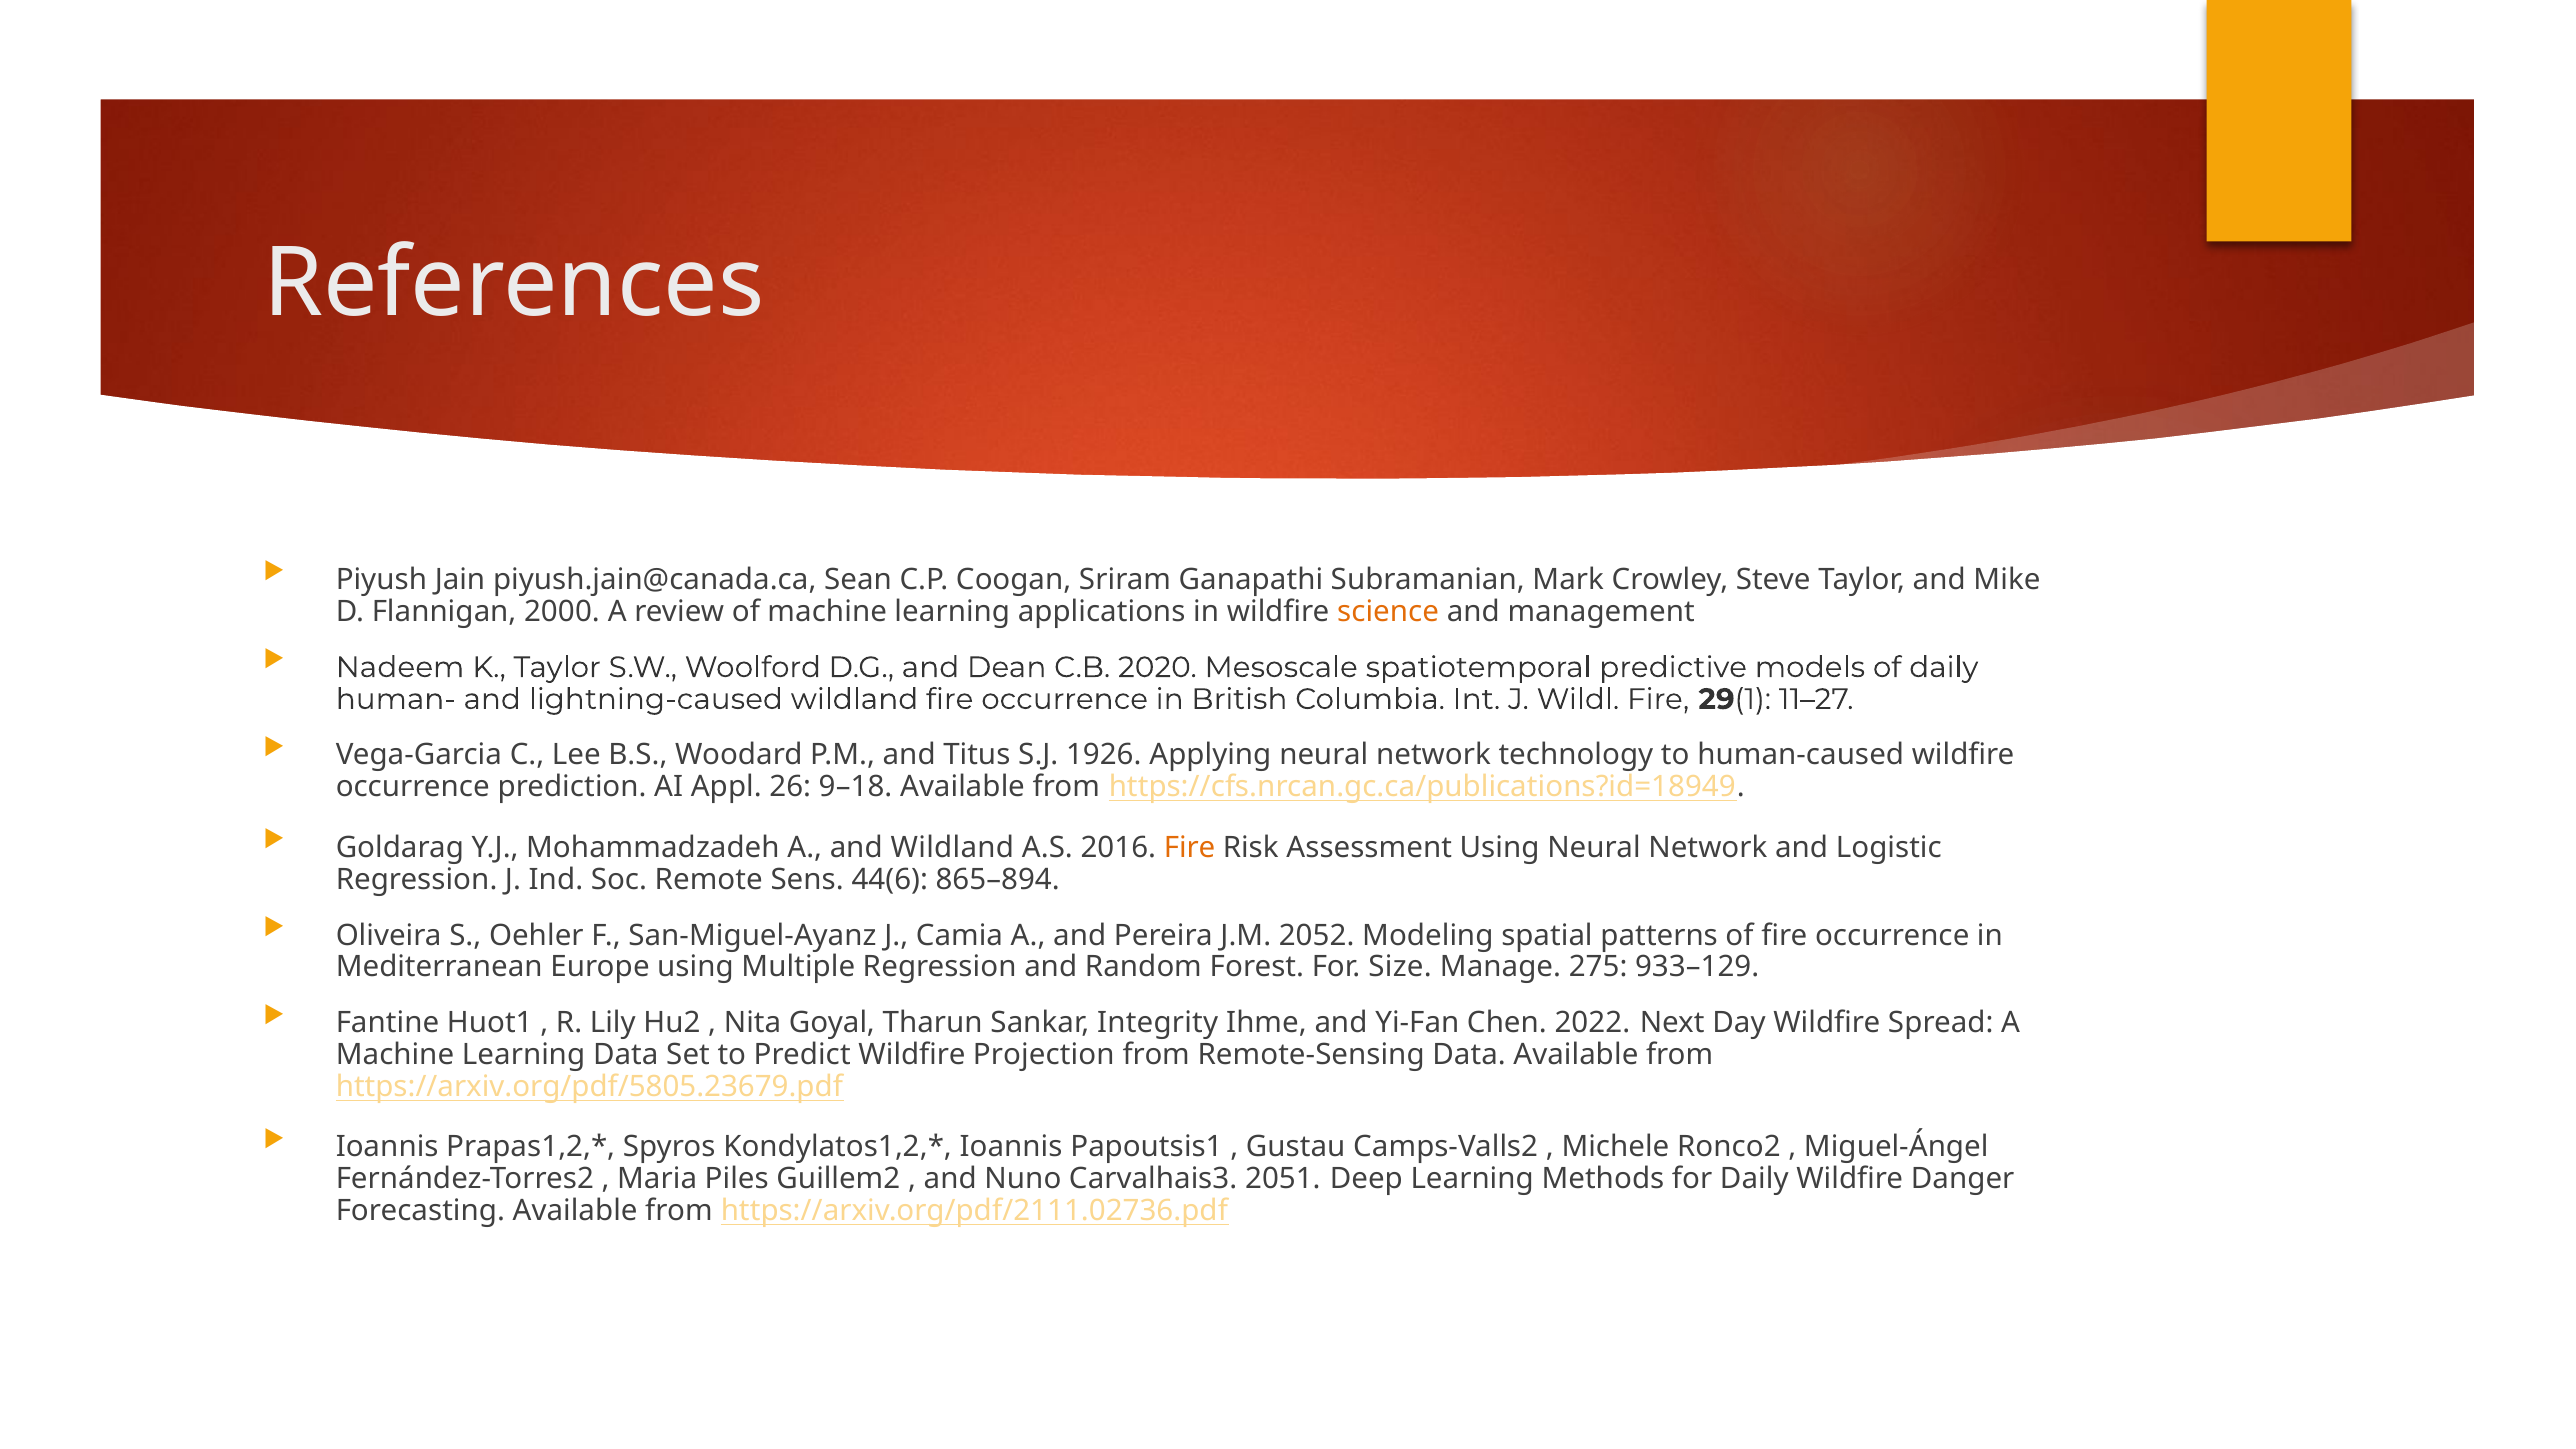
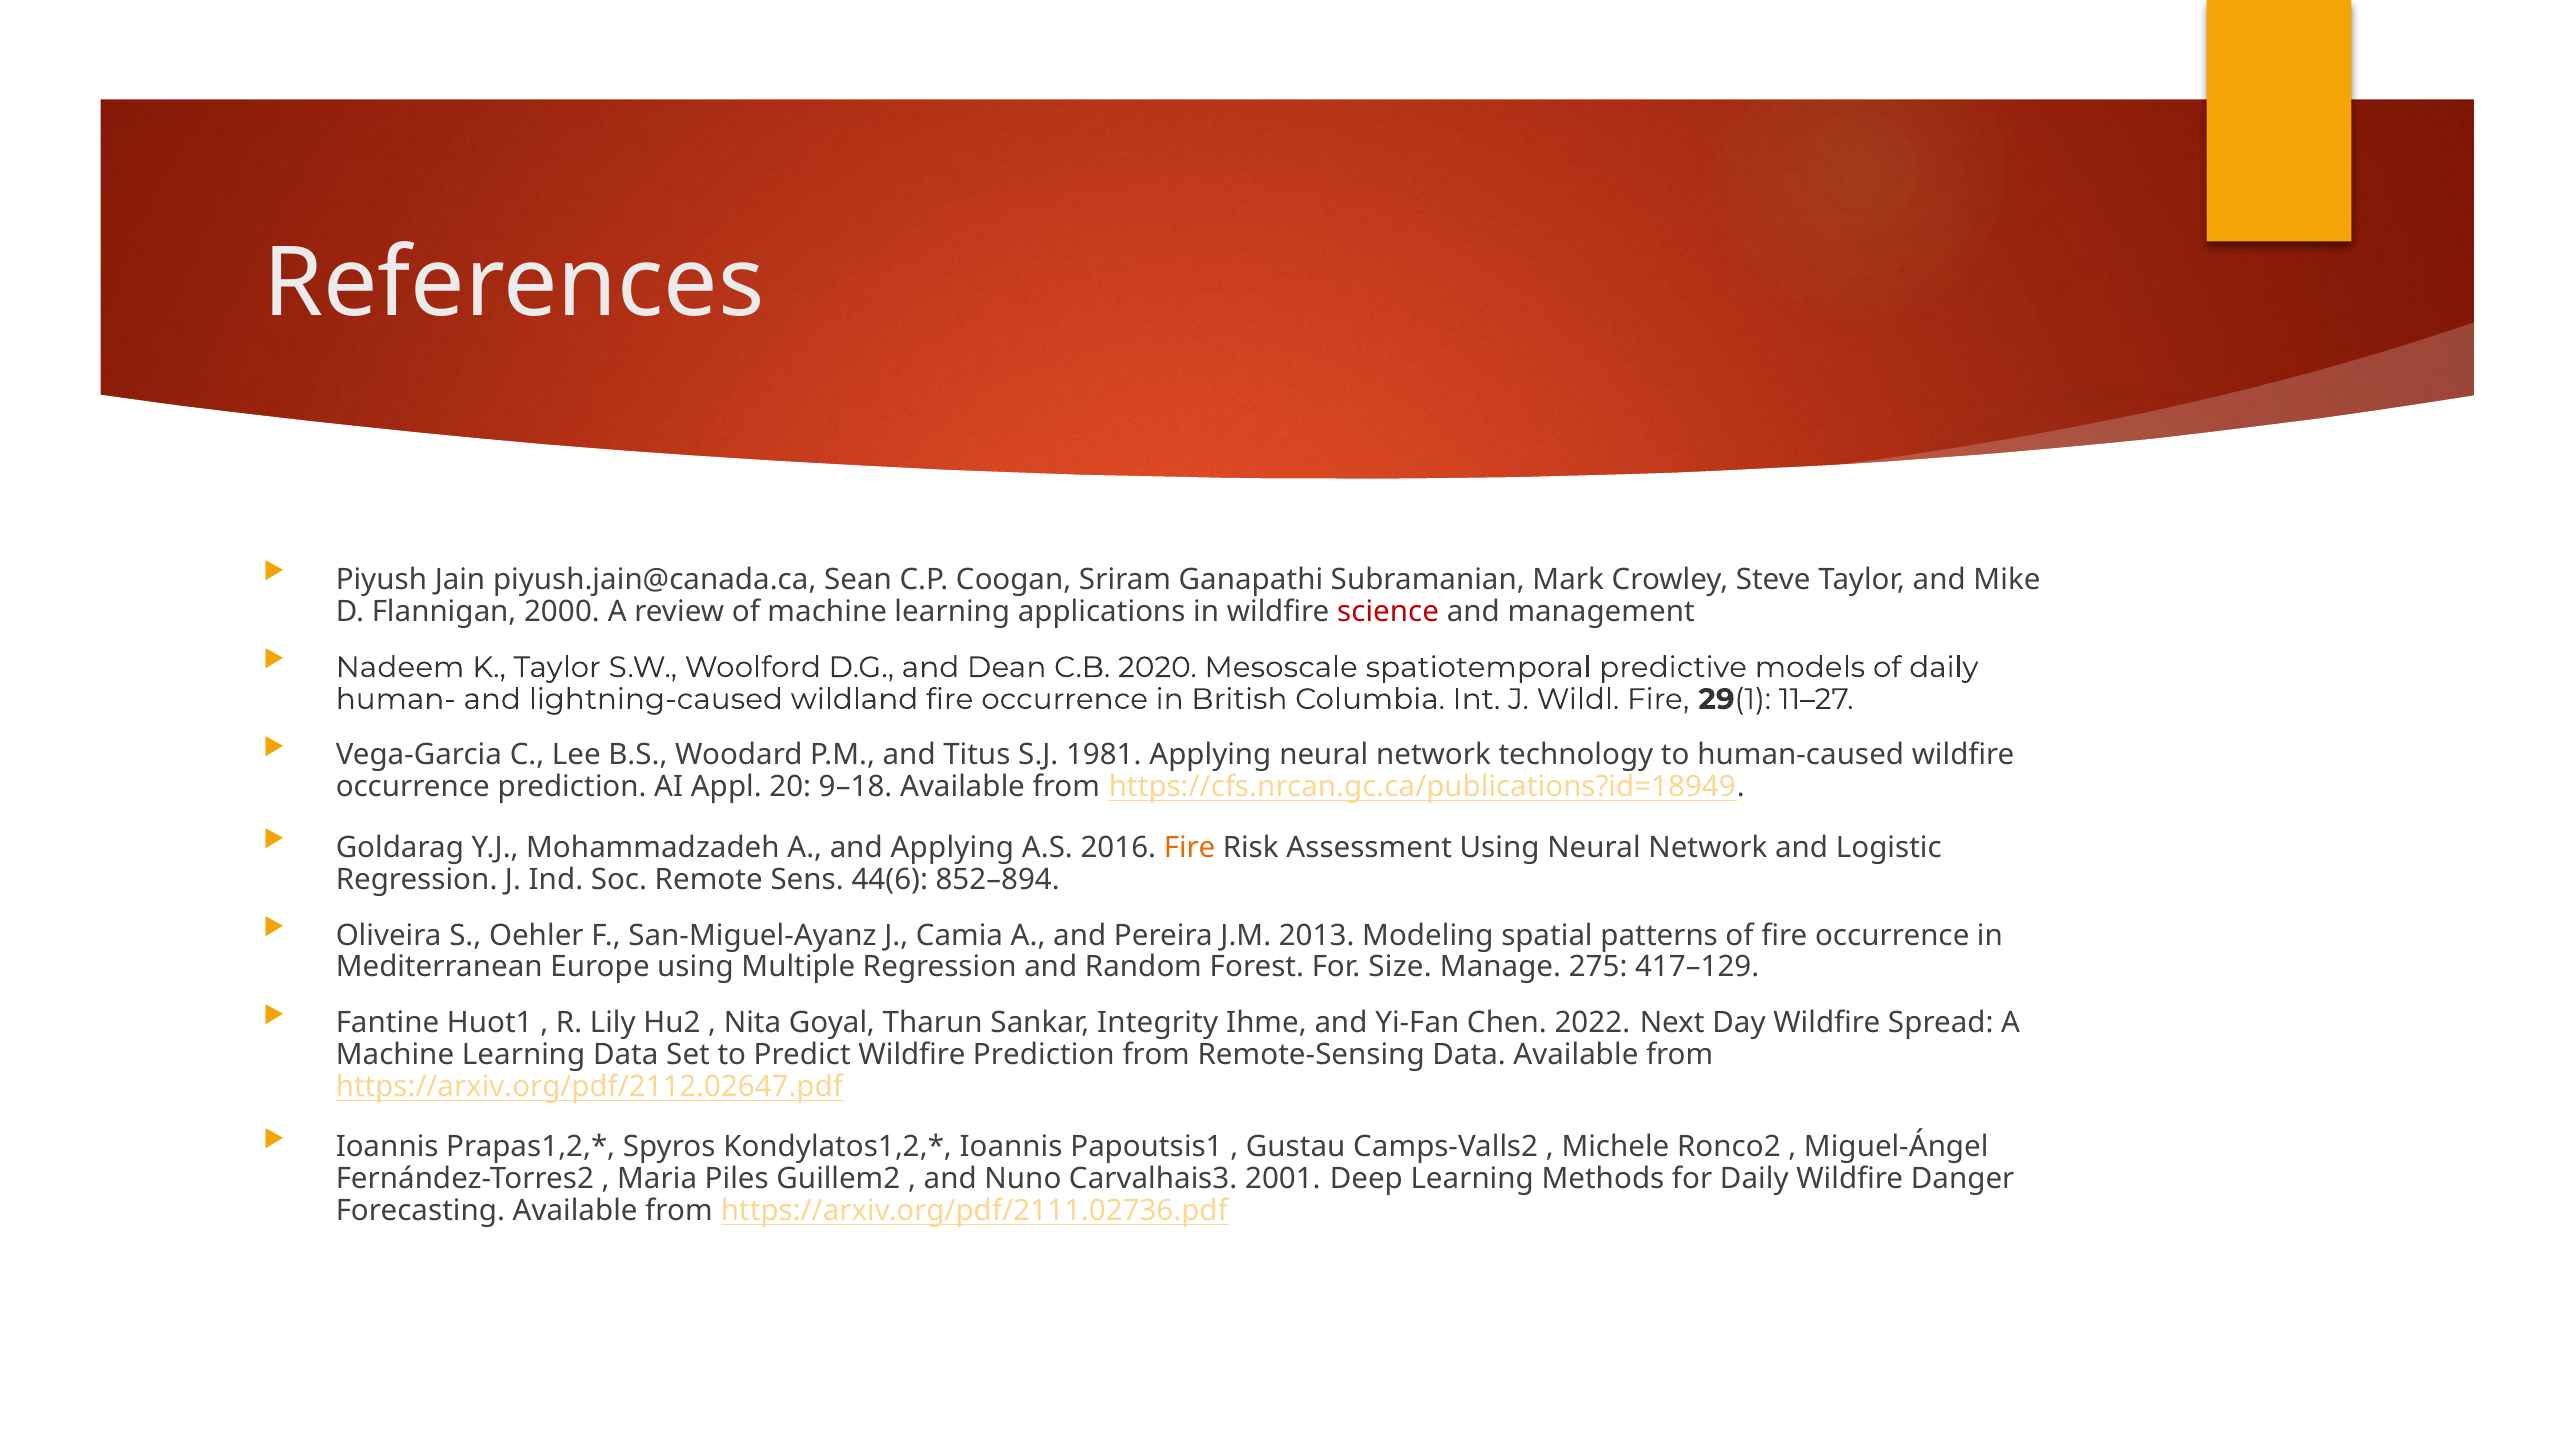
science colour: orange -> red (1388, 611)
1926: 1926 -> 1981 (1104, 755)
26: 26 -> 20 (790, 787)
and Wildland: Wildland -> Applying (952, 847)
865–894: 865–894 -> 852–894 (998, 879)
2052: 2052 -> 2013 (1317, 935)
933–129: 933–129 -> 417–129 (1697, 967)
Wildfire Projection: Projection -> Prediction (1044, 1055)
https://arxiv.org/pdf/5805.23679.pdf: https://arxiv.org/pdf/5805.23679.pdf -> https://arxiv.org/pdf/2112.02647.pdf (589, 1087)
2051: 2051 -> 2001 (1283, 1179)
